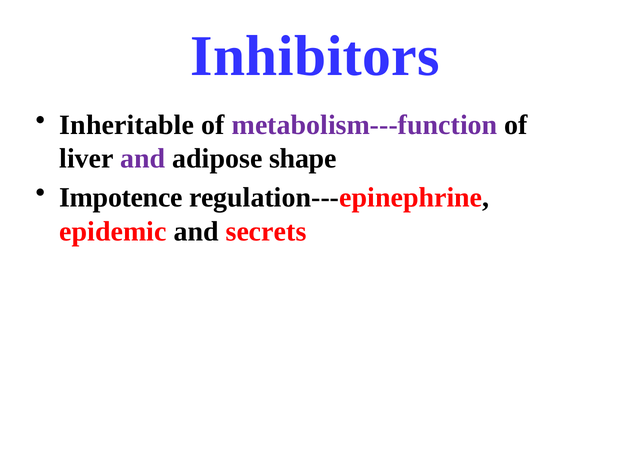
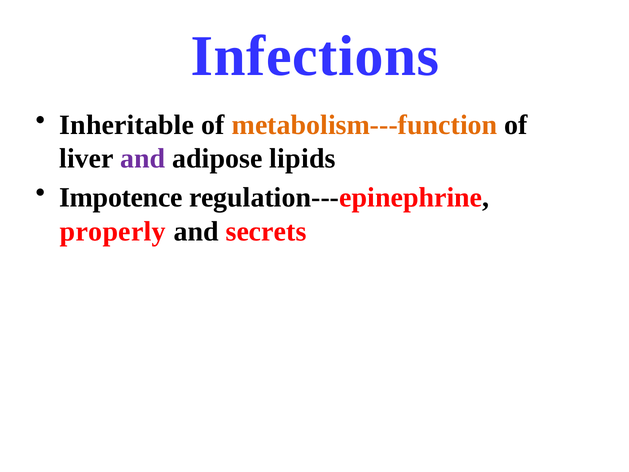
Inhibitors: Inhibitors -> Infections (315, 56)
metabolism---function colour: purple -> orange (365, 125)
shape: shape -> lipids (303, 158)
epidemic: epidemic -> properly (113, 231)
